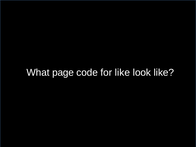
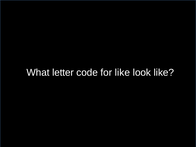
page: page -> letter (63, 73)
